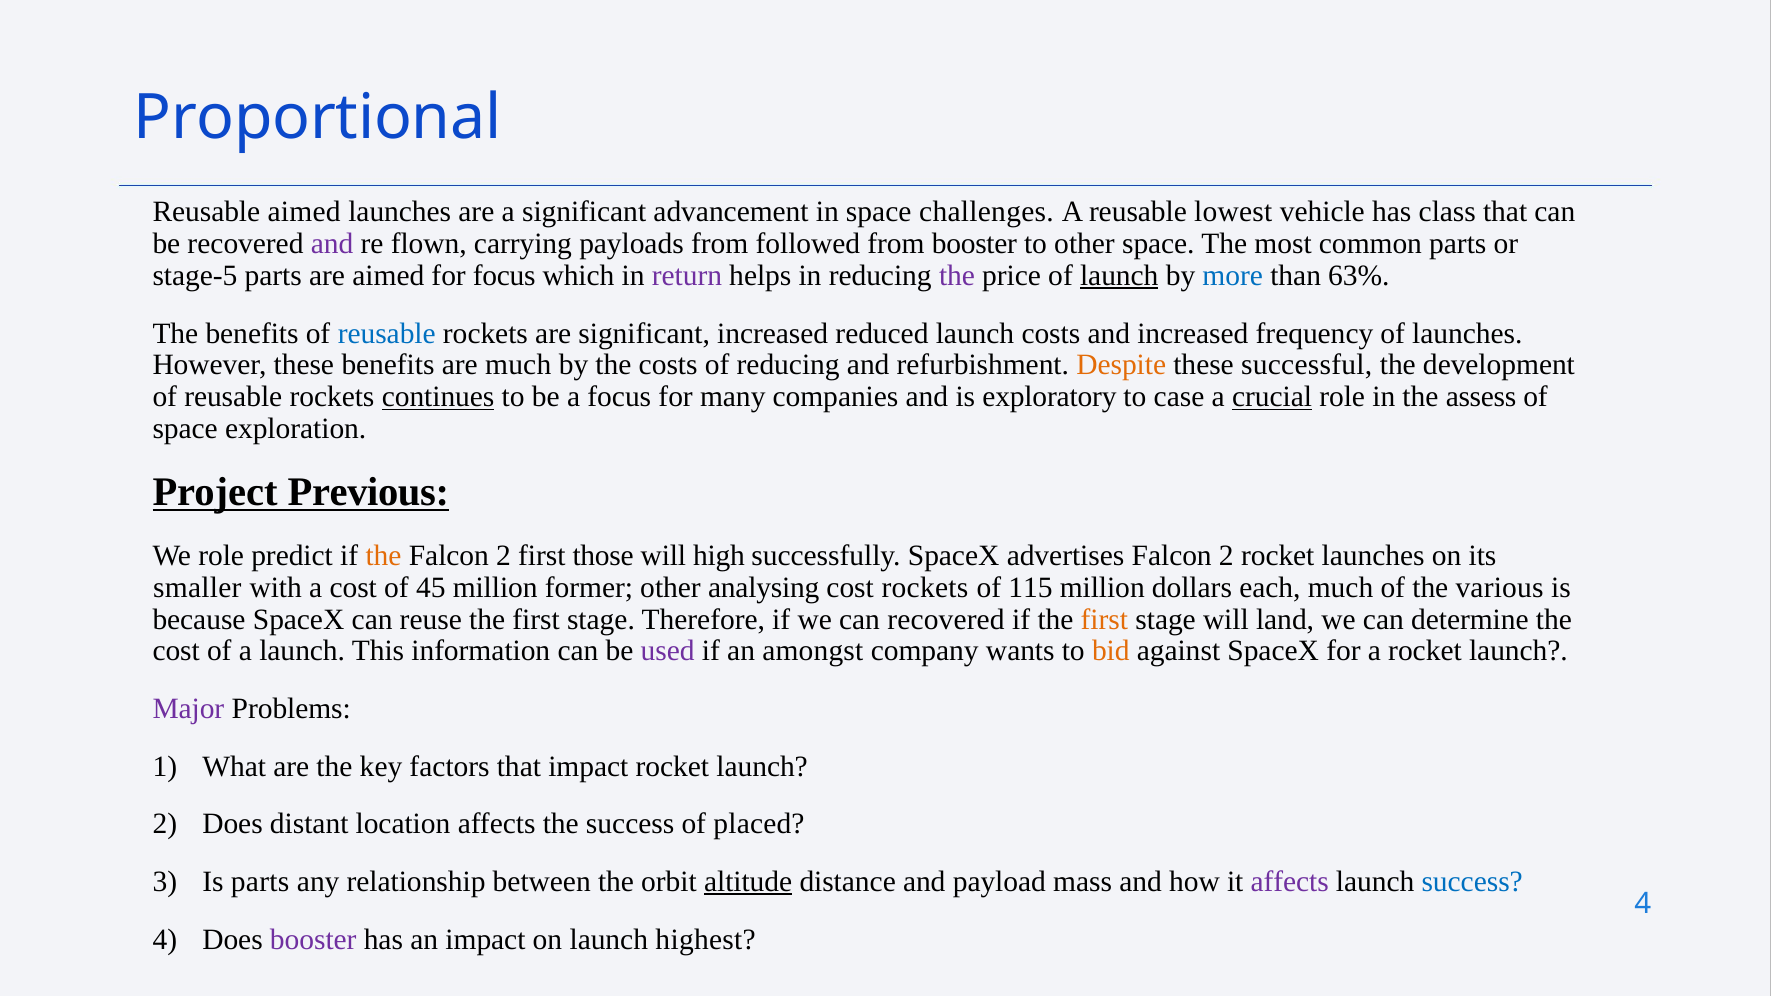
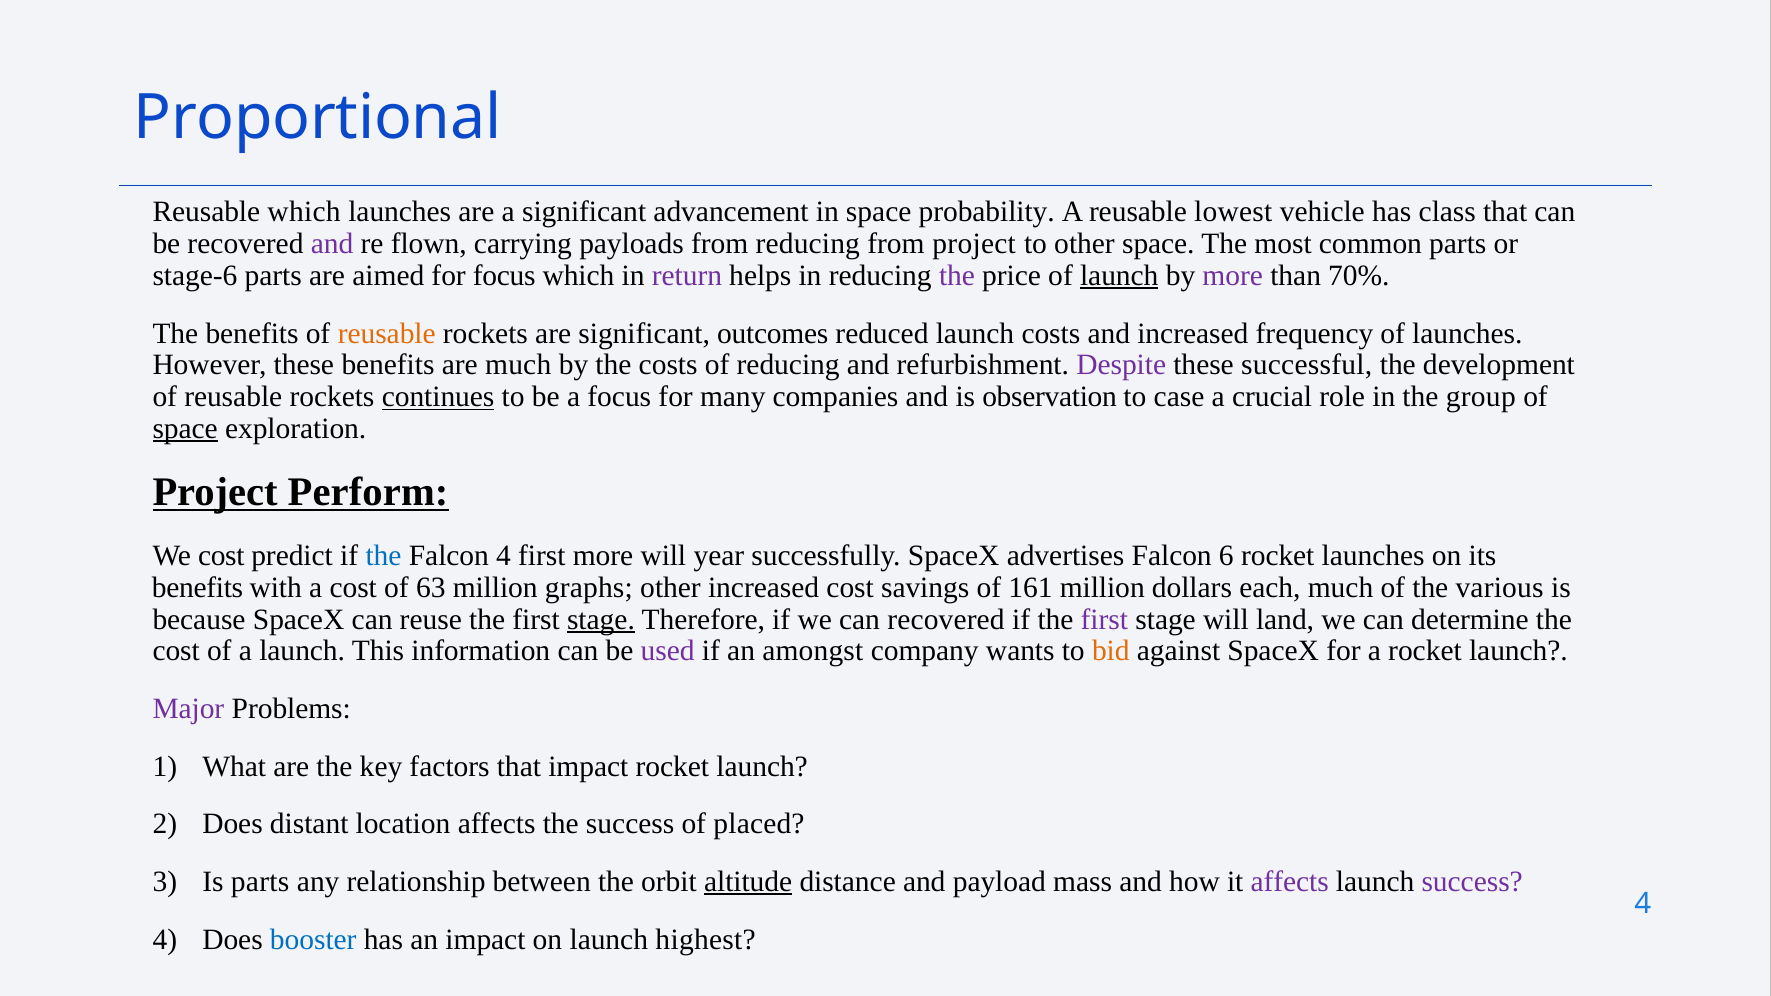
Reusable aimed: aimed -> which (304, 212)
challenges: challenges -> probability (987, 212)
from followed: followed -> reducing (808, 244)
from booster: booster -> project (974, 244)
stage-5: stage-5 -> stage-6 (195, 276)
more colour: blue -> purple (1233, 276)
63%: 63% -> 70% (1359, 276)
reusable colour: blue -> orange (387, 333)
significant increased: increased -> outcomes (773, 333)
Despite colour: orange -> purple (1121, 365)
exploratory: exploratory -> observation (1050, 397)
crucial underline: present -> none (1272, 397)
assess: assess -> group (1481, 397)
space underline: none -> present (185, 429)
Previous: Previous -> Perform (368, 492)
We role: role -> cost (221, 556)
the colour: orange -> blue (383, 556)
2: 2 -> 4 (504, 556)
first those: those -> more (603, 556)
high: high -> year (719, 556)
advertises Falcon 2: 2 -> 6 (1226, 556)
smaller: smaller -> benefits (198, 588)
45: 45 -> 63 (431, 588)
former: former -> graphs (589, 588)
other analysing: analysing -> increased (764, 588)
cost rockets: rockets -> savings (925, 588)
115: 115 -> 161 (1030, 588)
stage underline: none -> present (601, 620)
first colour: orange -> purple (1104, 620)
success colour: blue -> purple (1472, 882)
booster colour: purple -> blue (313, 939)
